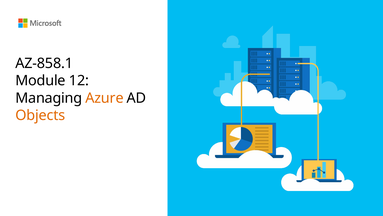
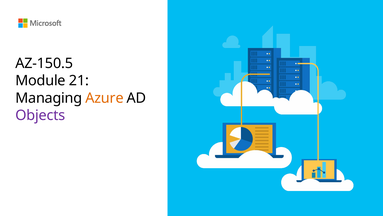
AZ-858.1: AZ-858.1 -> AZ-150.5 (44, 63)
12: 12 -> 21 (79, 81)
Objects colour: orange -> purple (40, 115)
